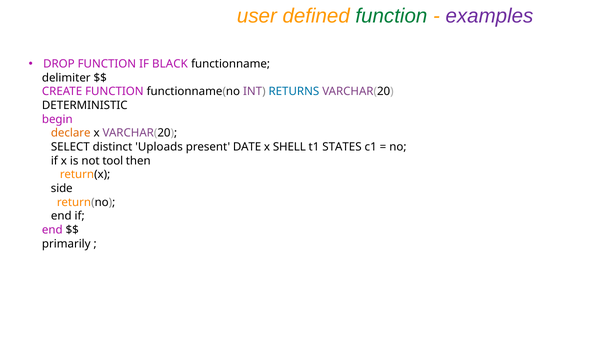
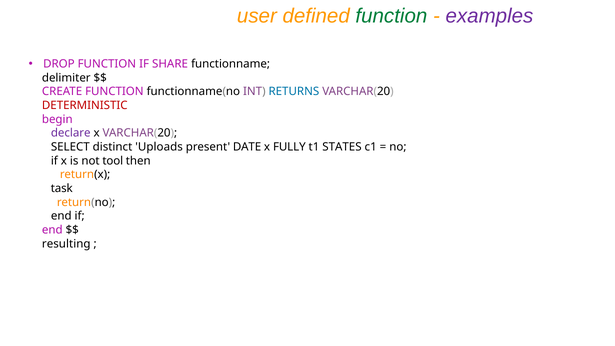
BLACK: BLACK -> SHARE (170, 64)
DETERMINISTIC colour: black -> red (85, 105)
declare colour: orange -> purple (71, 133)
SHELL: SHELL -> FULLY (289, 147)
side: side -> task (62, 188)
primarily: primarily -> resulting (66, 244)
